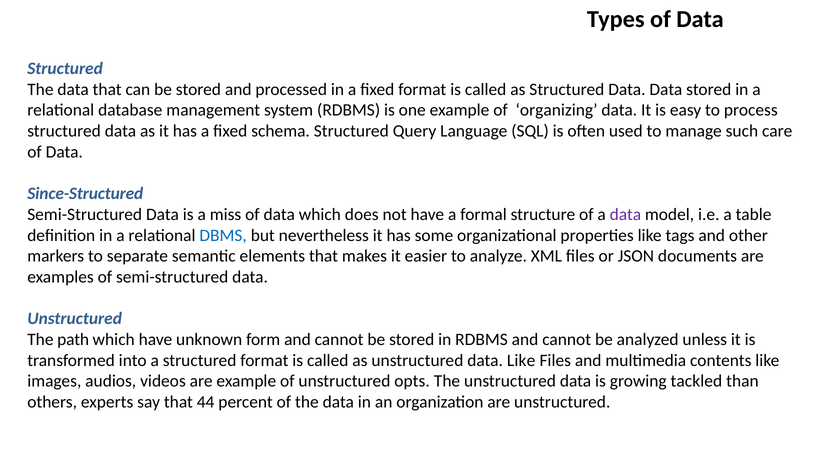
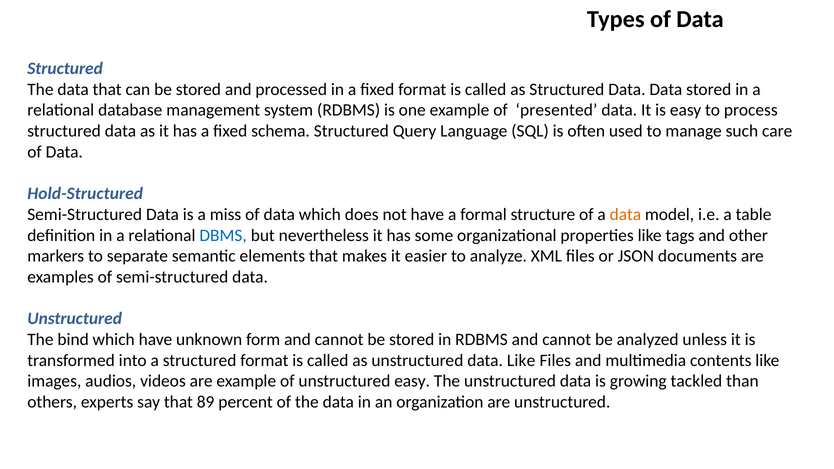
organizing: organizing -> presented (556, 110)
Since-Structured: Since-Structured -> Hold-Structured (85, 194)
data colour: purple -> orange (625, 215)
path: path -> bind (73, 340)
unstructured opts: opts -> easy (412, 381)
44: 44 -> 89 (206, 402)
